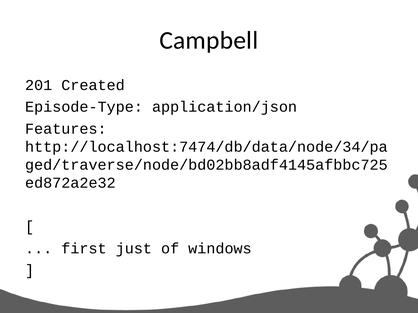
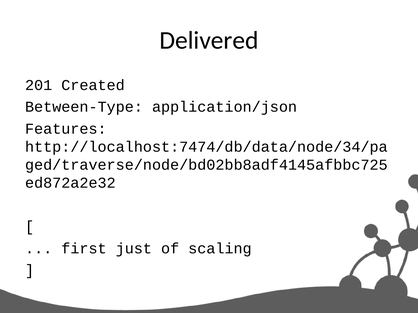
Campbell: Campbell -> Delivered (209, 40)
Episode-Type: Episode-Type -> Between-Type (84, 107)
windows: windows -> scaling (220, 249)
